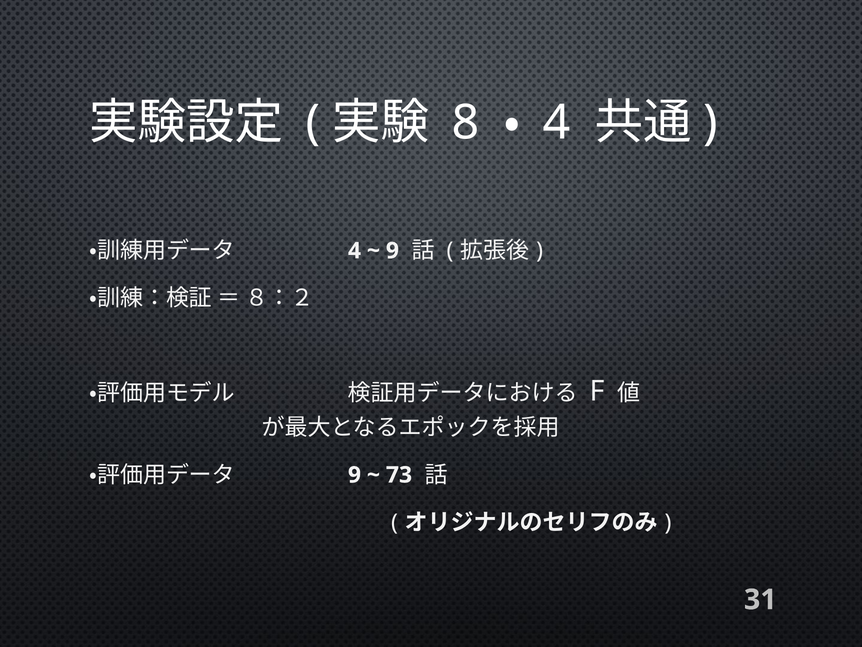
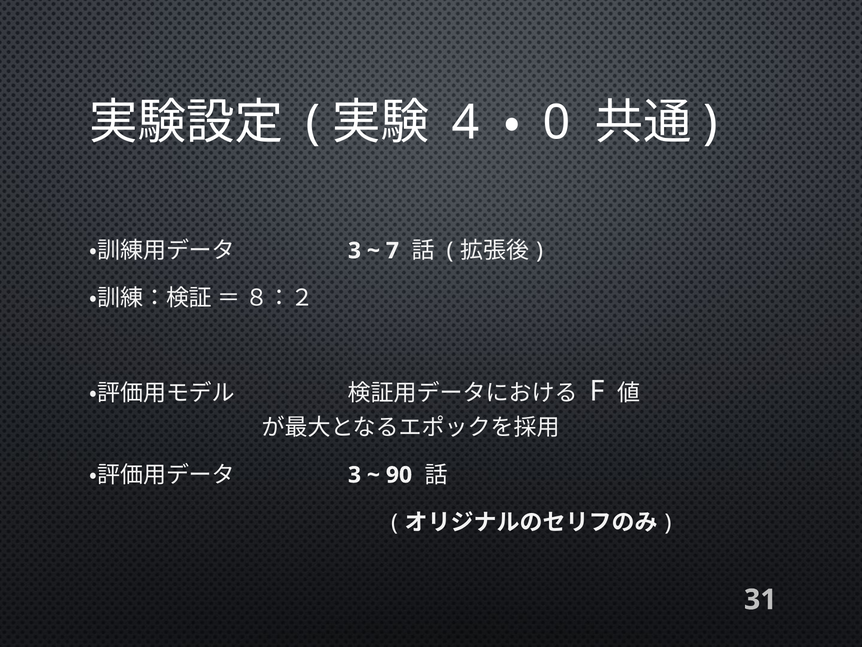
8: 8 -> 4 (466, 123)
4: 4 -> 0 (556, 123)
4: 4 -> 3 (354, 251)
9: 9 -> 7 (392, 251)
9: 9 -> 3 (354, 475)
73: 73 -> 90 (399, 475)
